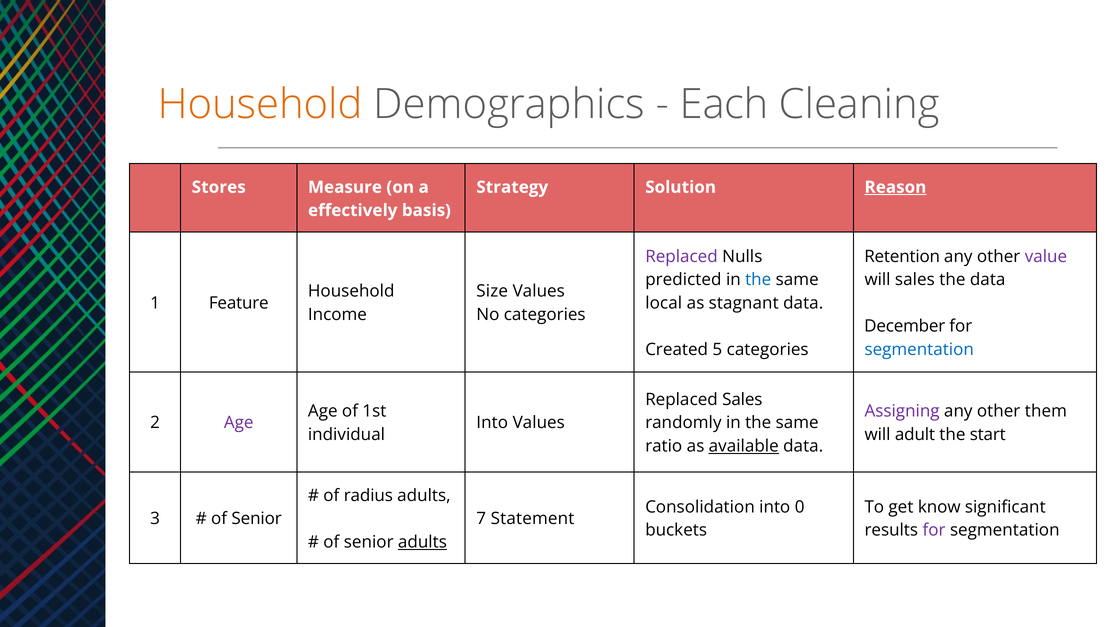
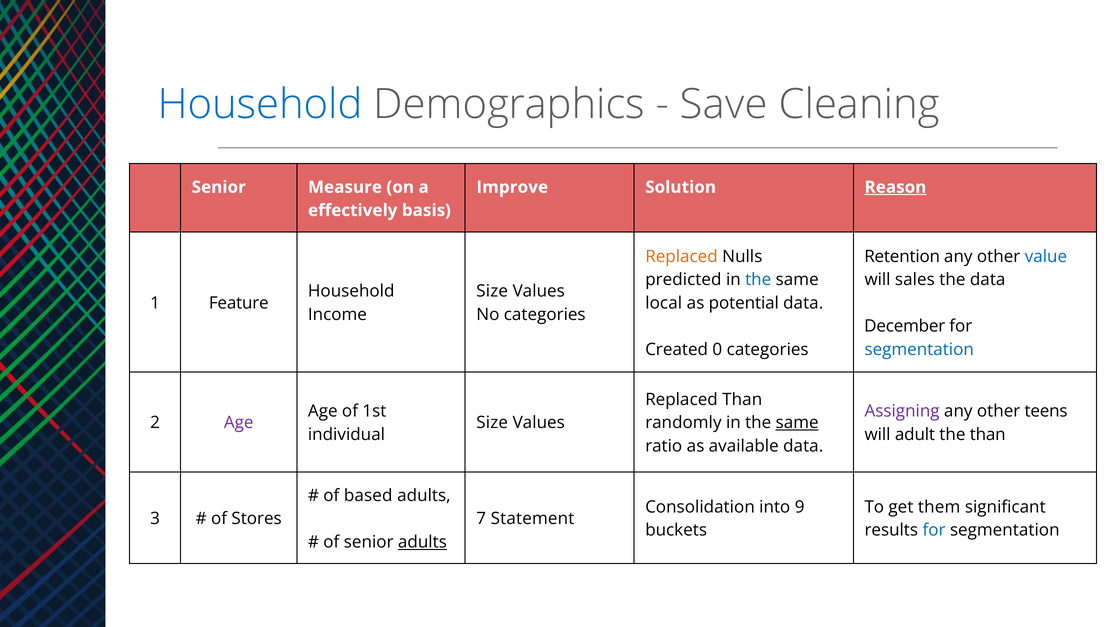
Household colour: orange -> blue (260, 105)
Each: Each -> Save (724, 105)
Stores: Stores -> Senior (219, 187)
Strategy: Strategy -> Improve (512, 187)
Replaced colour: purple -> orange (681, 257)
value colour: purple -> blue (1046, 257)
stagnant: stagnant -> potential (744, 303)
5: 5 -> 0 (717, 350)
Replaced Sales: Sales -> Than (742, 400)
them: them -> teens (1046, 411)
Into: Into -> Size (492, 423)
same underline: none -> present (797, 423)
the start: start -> than (988, 435)
available underline: present -> none (744, 446)
radius: radius -> based (368, 496)
0: 0 -> 9 (800, 507)
know: know -> them (939, 507)
Senior: Senior -> Stores (257, 519)
for colour: purple -> blue (934, 531)
